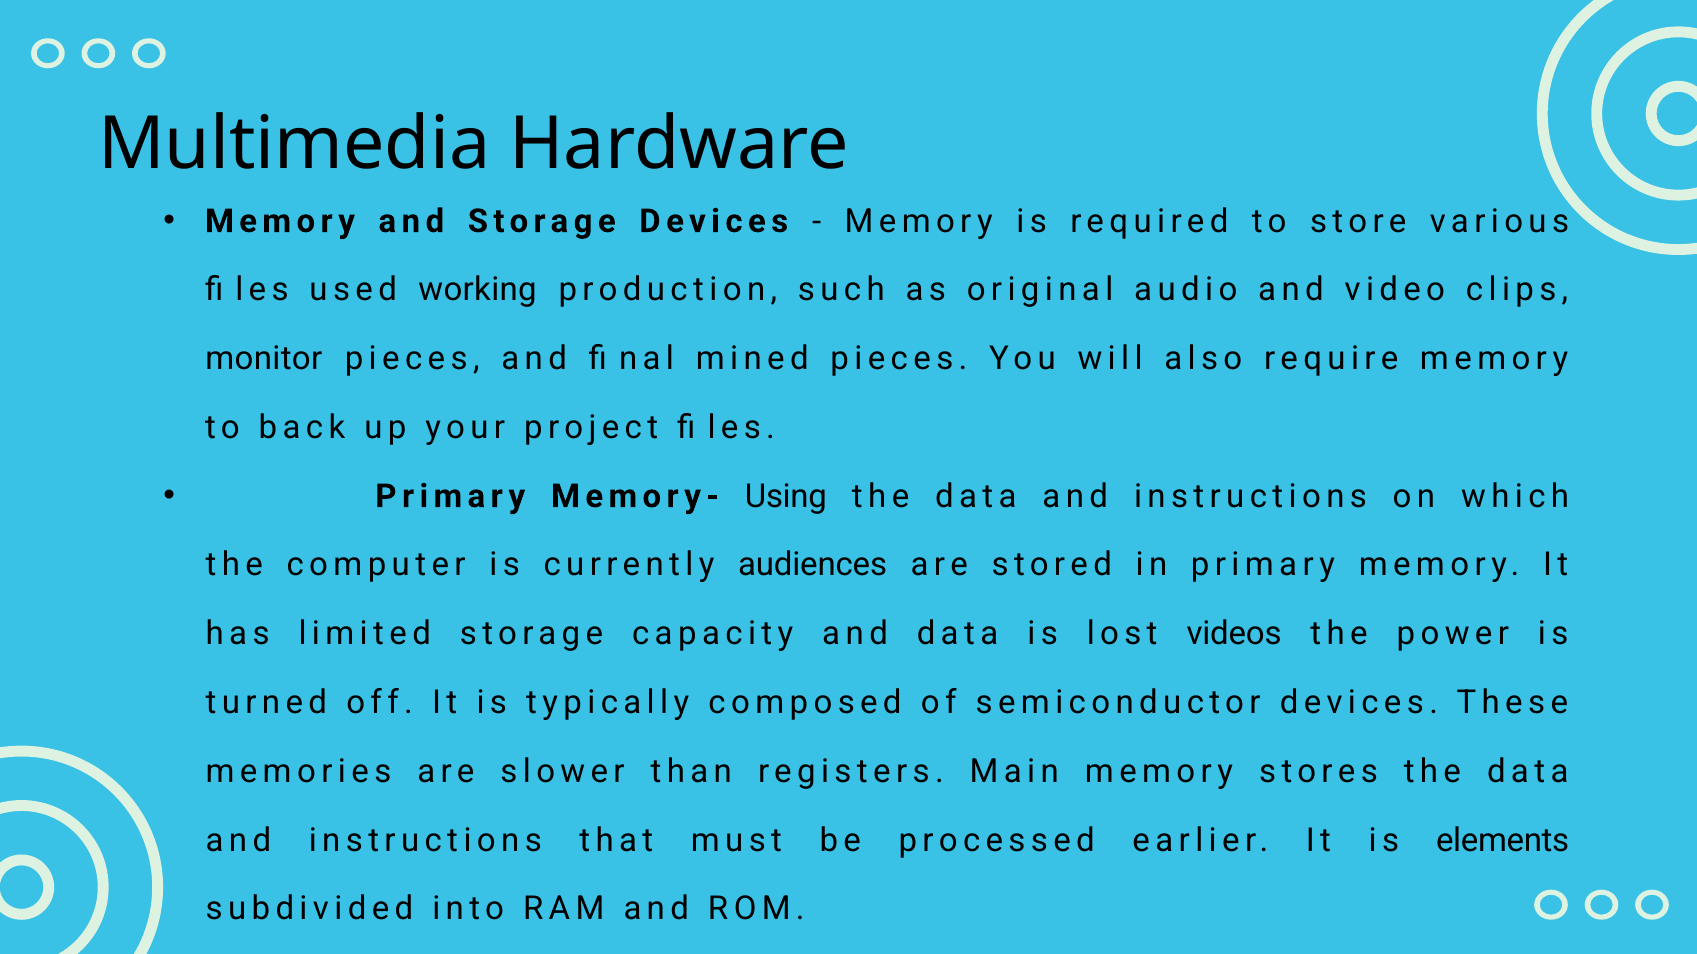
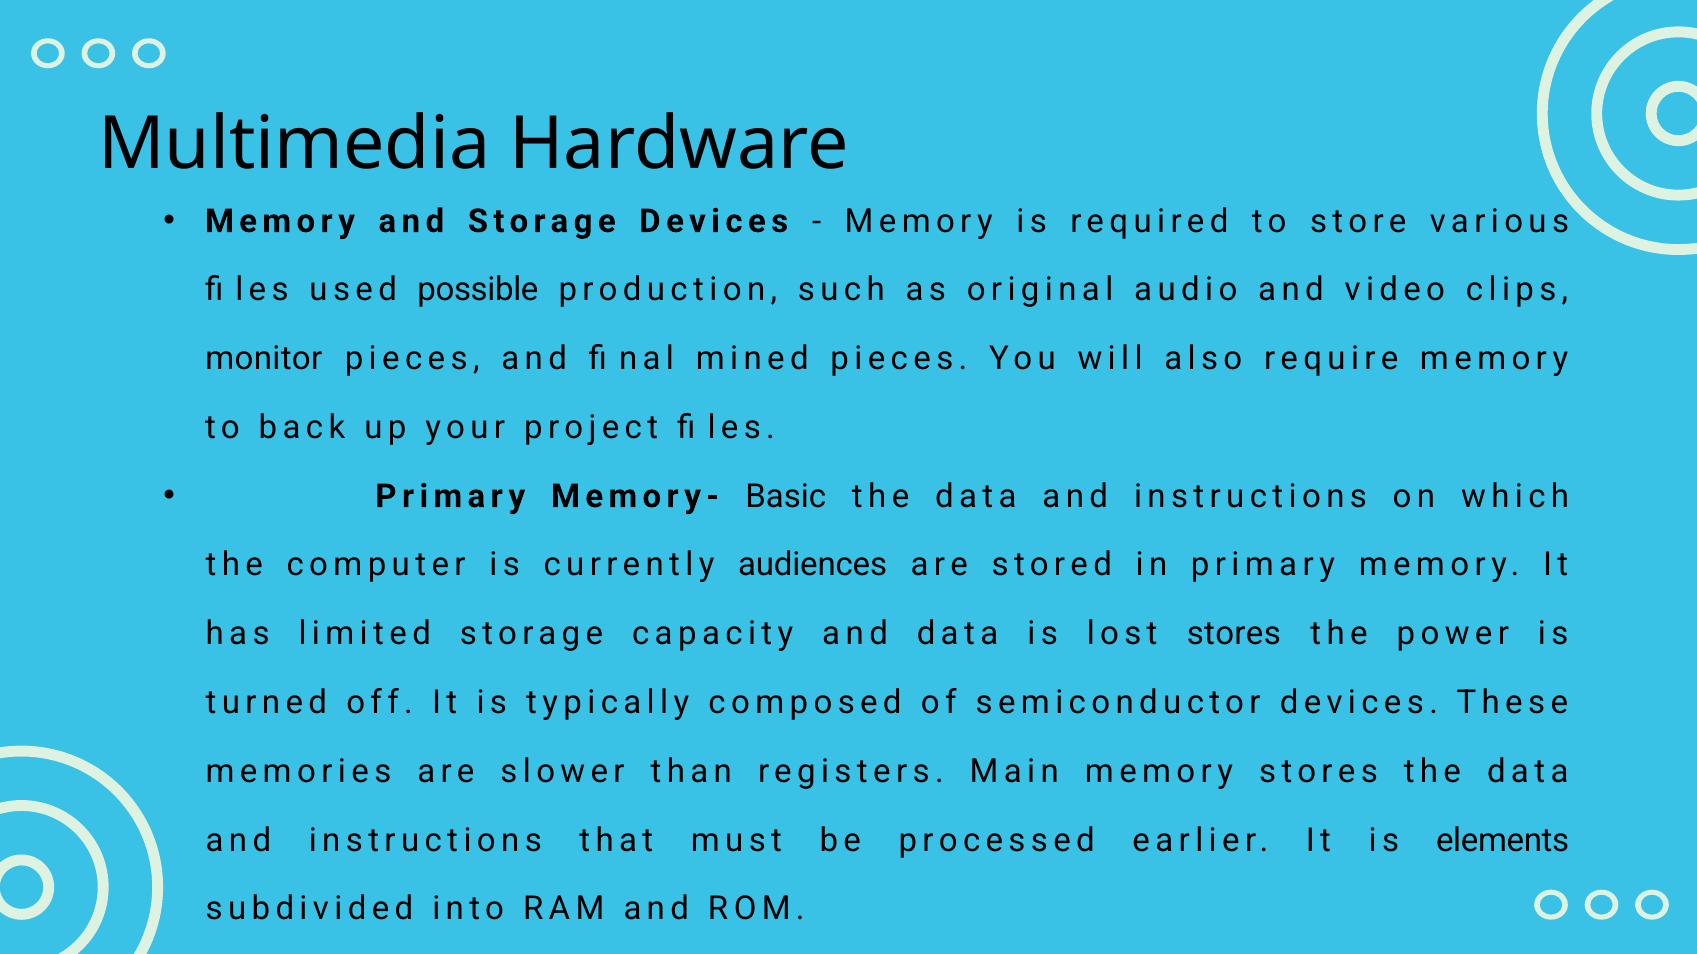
working: working -> possible (478, 290)
Using: Using -> Basic (786, 497)
lost videos: videos -> stores (1234, 634)
